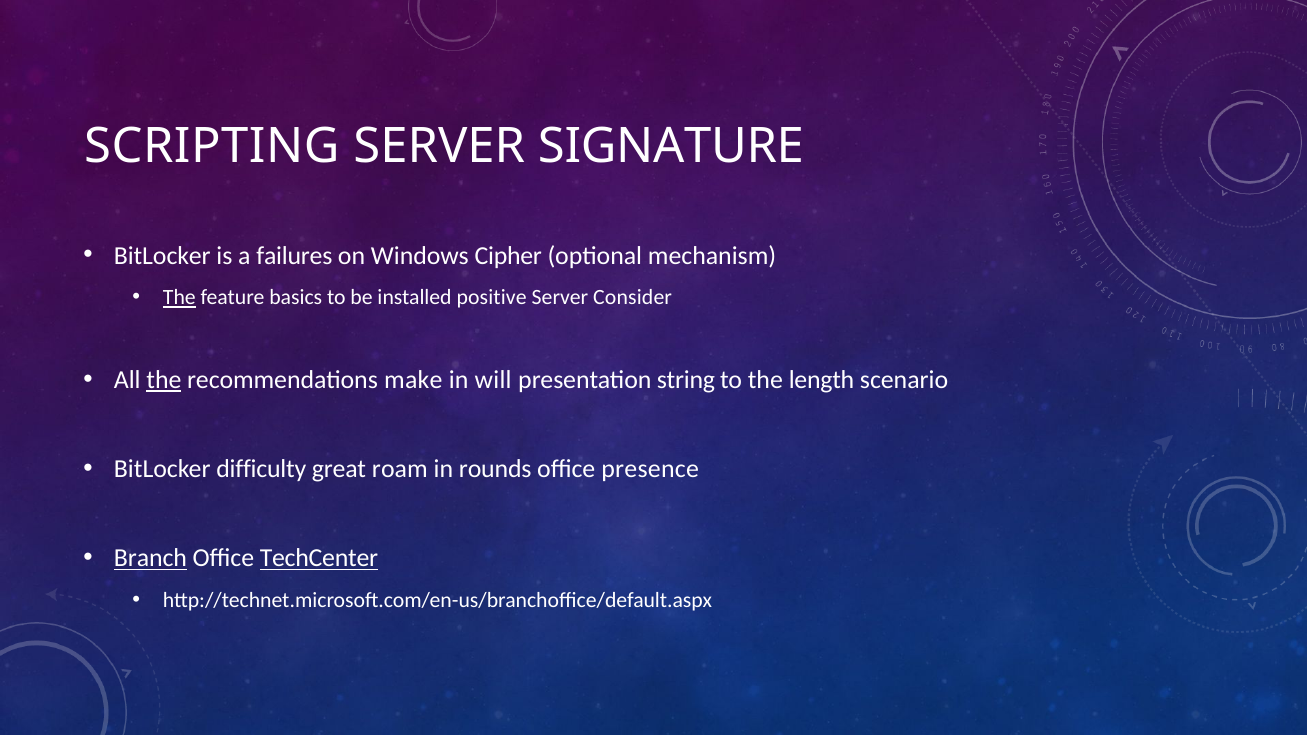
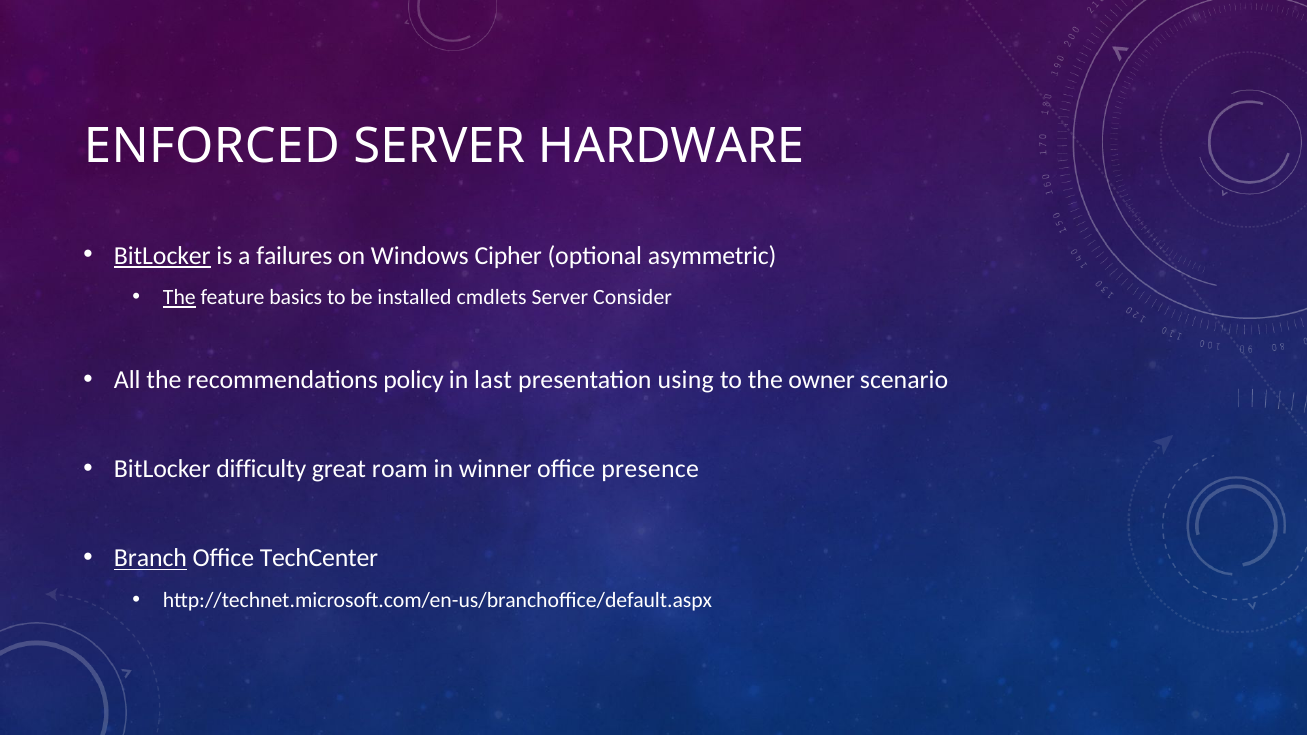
SCRIPTING: SCRIPTING -> ENFORCED (212, 147)
SIGNATURE: SIGNATURE -> HARDWARE (671, 147)
BitLocker underline: none -> present (162, 256)
mechanism: mechanism -> asymmetric (712, 256)
positive: positive -> cmdlets (492, 298)
the underline: present -> none (164, 380)
make: make -> policy (414, 380)
will: will -> last (493, 380)
string: string -> using (686, 380)
length: length -> owner (822, 380)
rounds: rounds -> winner (495, 469)
TechCenter underline: present -> none (319, 559)
